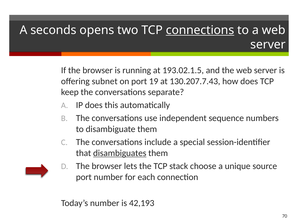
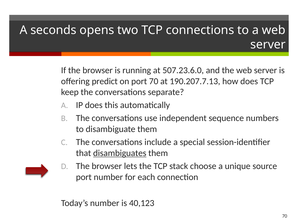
connections underline: present -> none (200, 30)
193.02.1.5: 193.02.1.5 -> 507.23.6.0 (183, 70)
subnet: subnet -> predict (105, 81)
port 19: 19 -> 70 (154, 81)
130.207.7.43: 130.207.7.43 -> 190.207.7.13 (195, 81)
42,193: 42,193 -> 40,123 (142, 203)
